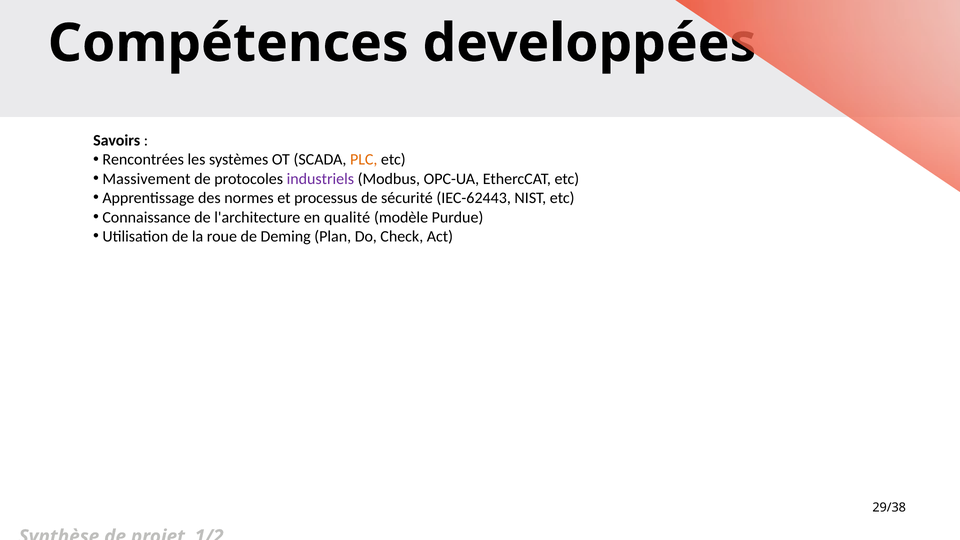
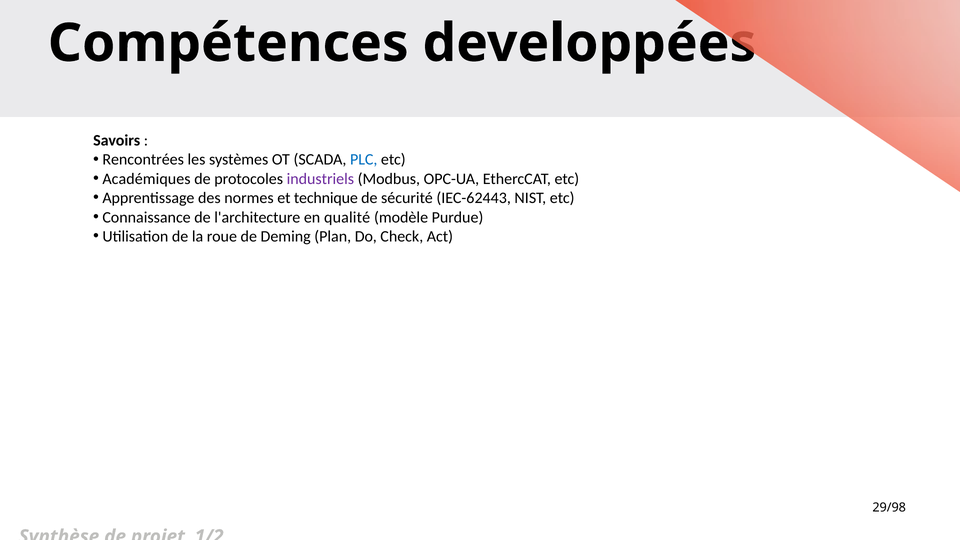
PLC colour: orange -> blue (364, 160)
Massivement: Massivement -> Académiques (147, 179)
processus: processus -> technique (326, 198)
29/38: 29/38 -> 29/98 (889, 508)
